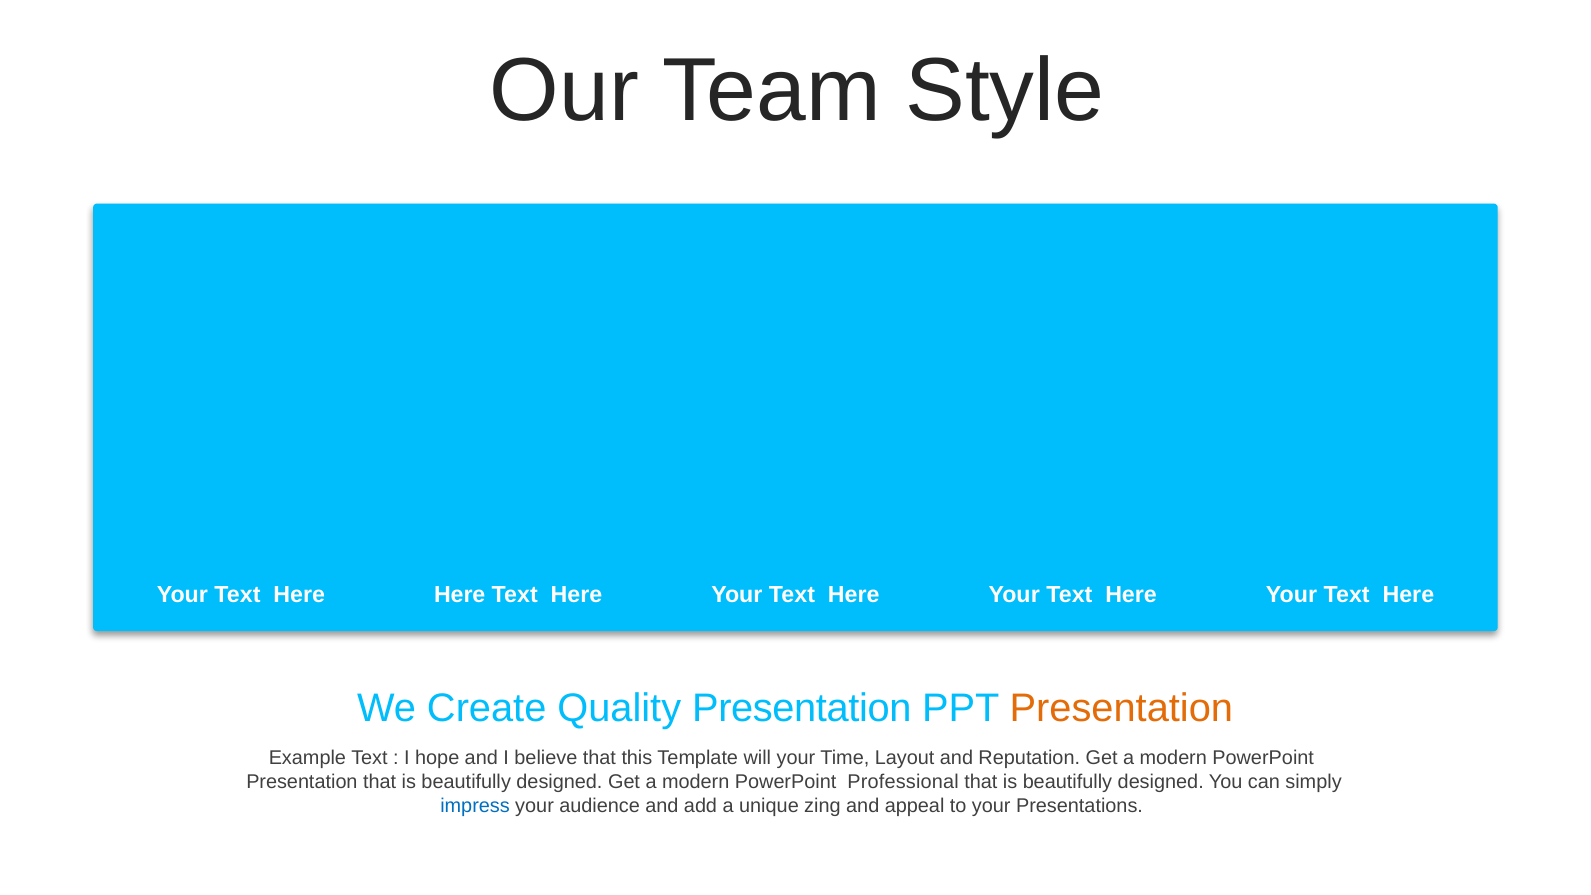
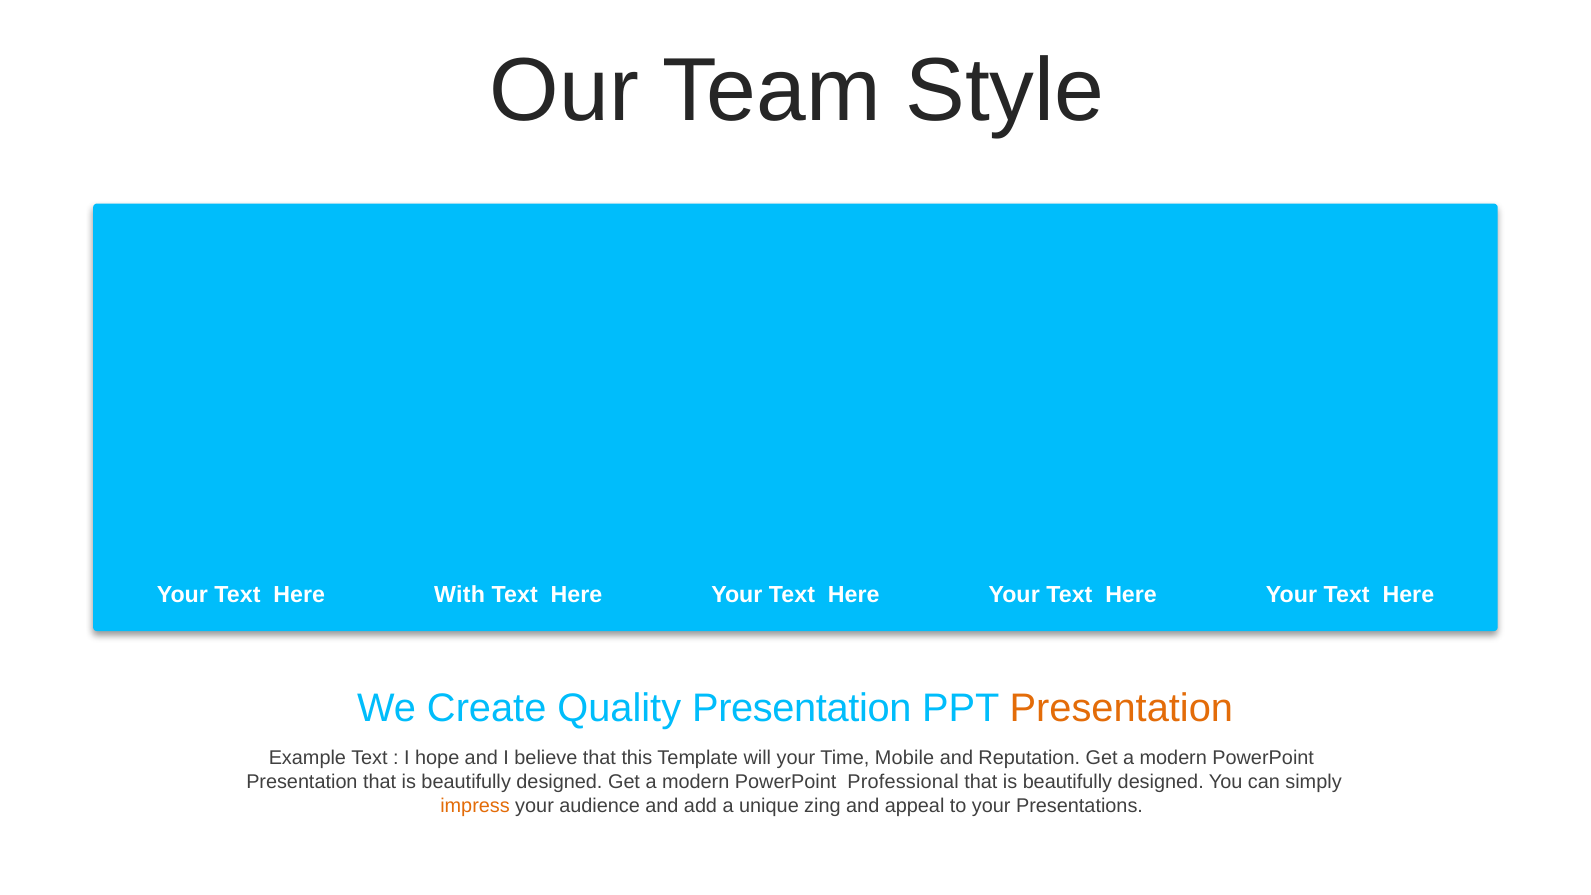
Here Here: Here -> With (460, 595)
Layout: Layout -> Mobile (905, 758)
impress colour: blue -> orange (475, 806)
